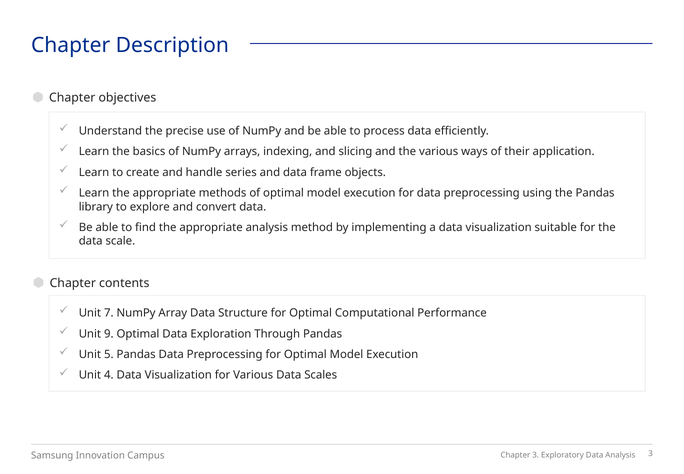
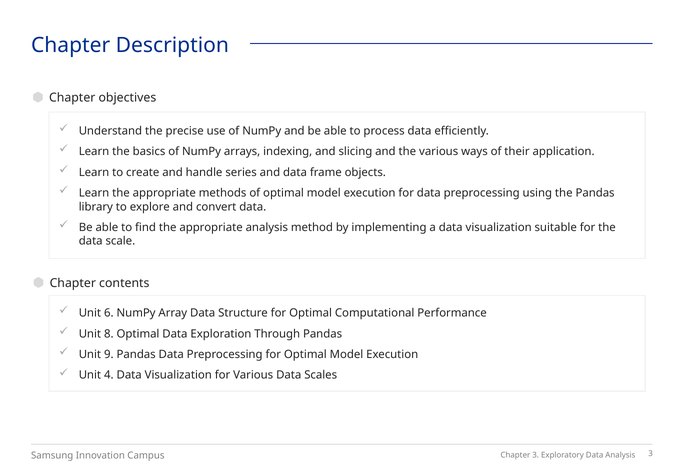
7: 7 -> 6 (109, 313)
9: 9 -> 8 (109, 334)
5: 5 -> 9 (109, 354)
